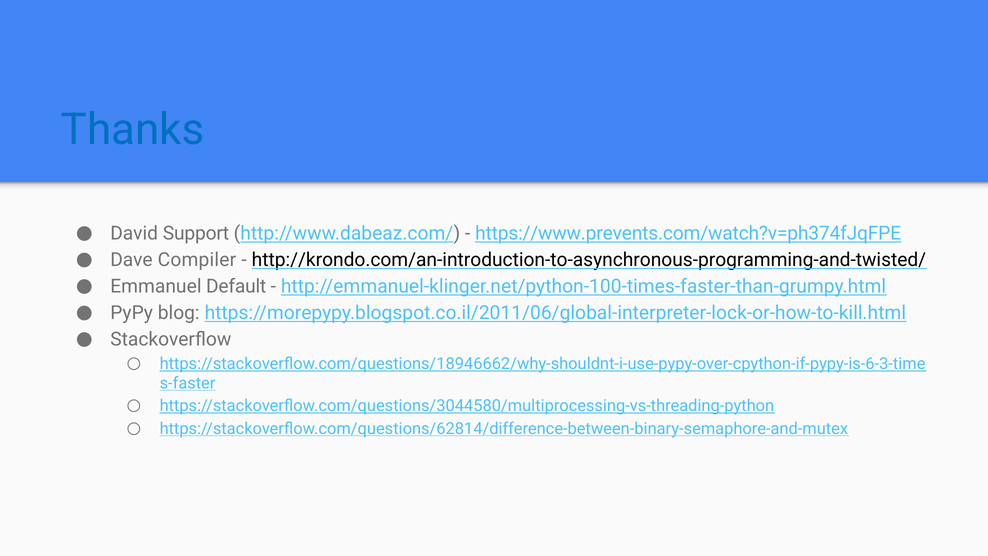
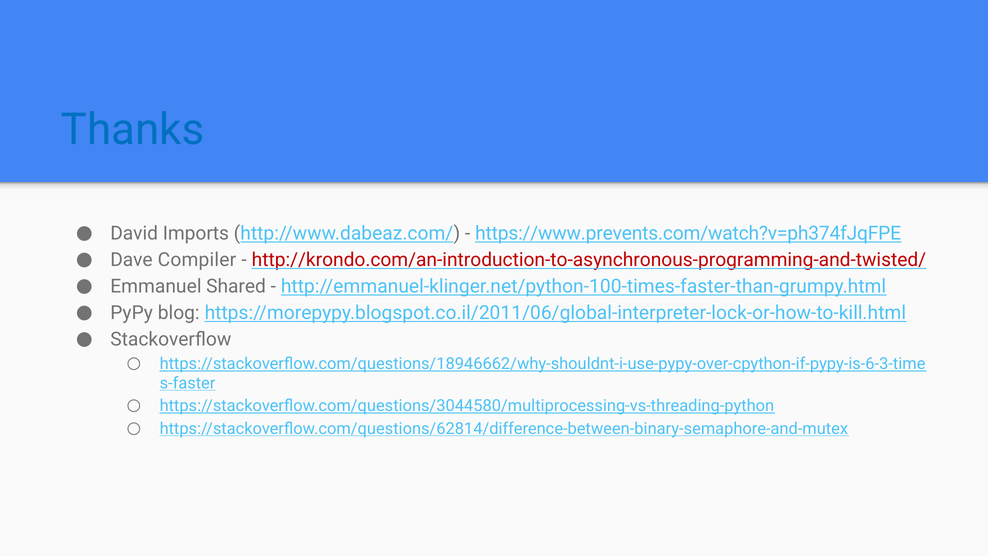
Support: Support -> Imports (196, 234)
http://krondo.com/an-introduction-to-asynchronous-programming-and-twisted/ colour: black -> red (589, 260)
Default: Default -> Shared (236, 287)
